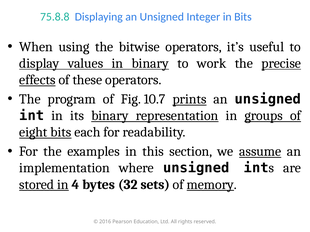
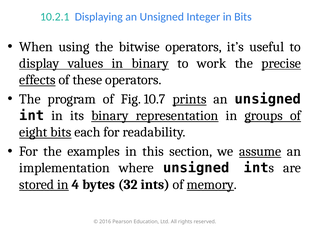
75.8.8: 75.8.8 -> 10.2.1 (55, 17)
32 sets: sets -> ints (155, 185)
